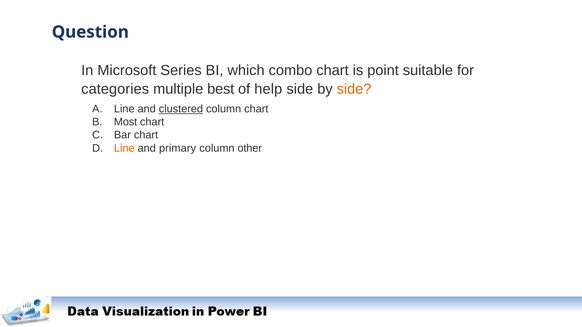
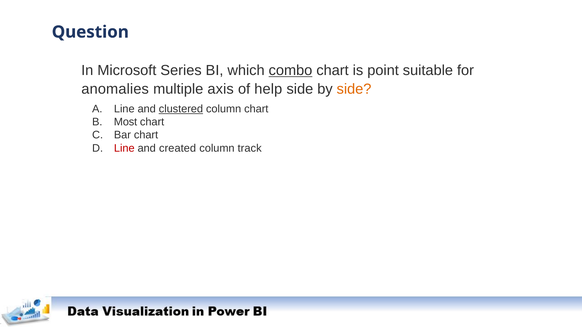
combo underline: none -> present (290, 70)
categories: categories -> anomalies (115, 89)
best: best -> axis (221, 89)
Line colour: orange -> red (124, 148)
primary: primary -> created (178, 148)
other: other -> track (250, 148)
